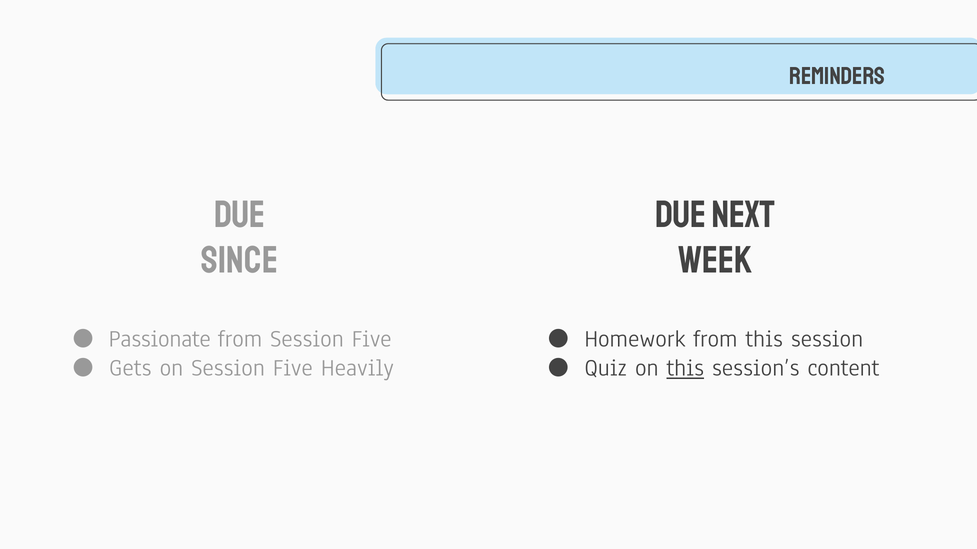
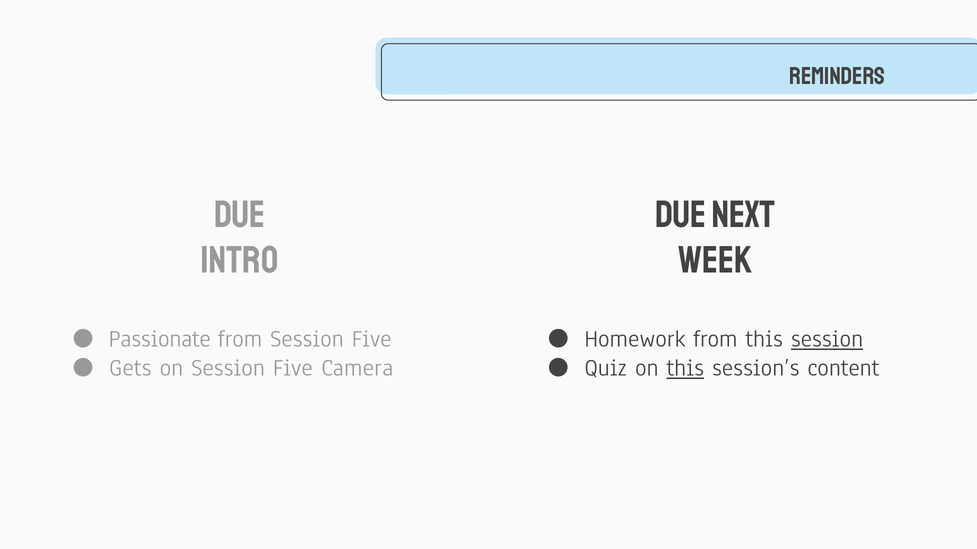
Since: Since -> Intro (240, 261)
session underline: none -> present (827, 339)
Heavily: Heavily -> Camera (357, 368)
